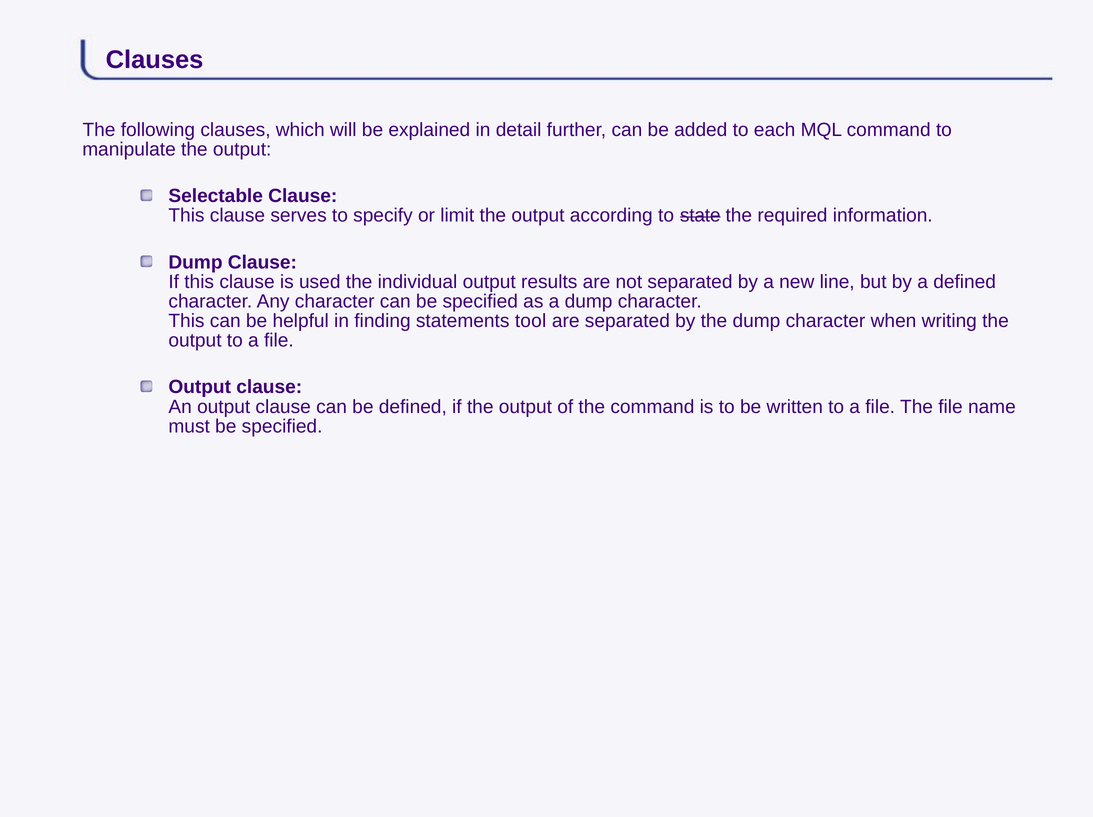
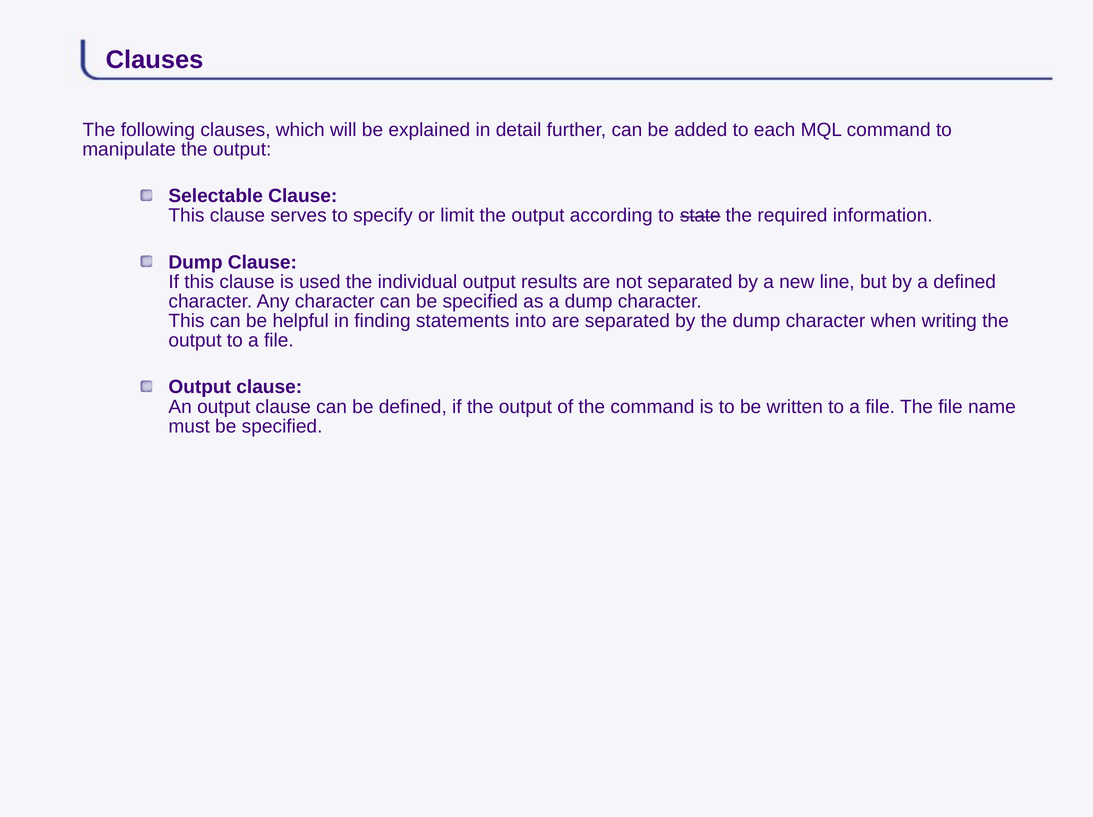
tool: tool -> into (531, 321)
